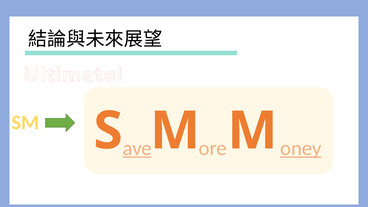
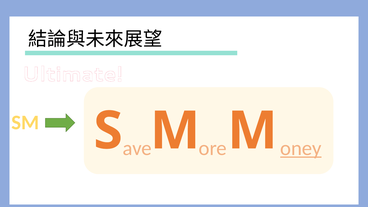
ave underline: present -> none (137, 148)
